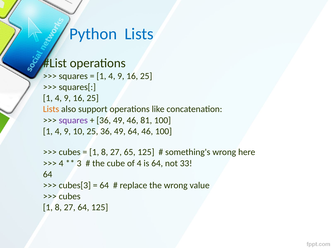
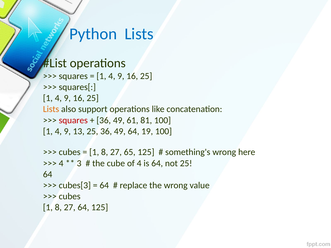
squares colour: purple -> red (73, 120)
49 46: 46 -> 61 (132, 120)
10: 10 -> 13 (79, 131)
64 46: 46 -> 19 (147, 131)
not 33: 33 -> 25 (186, 163)
